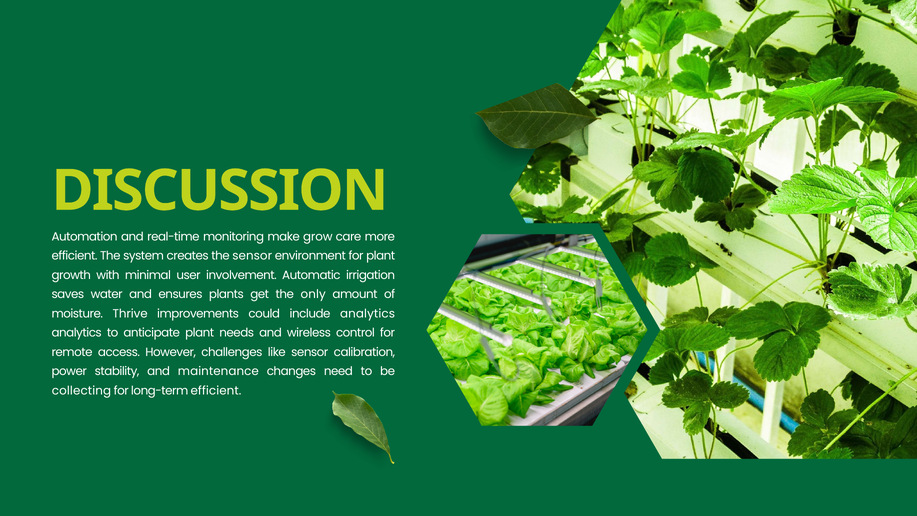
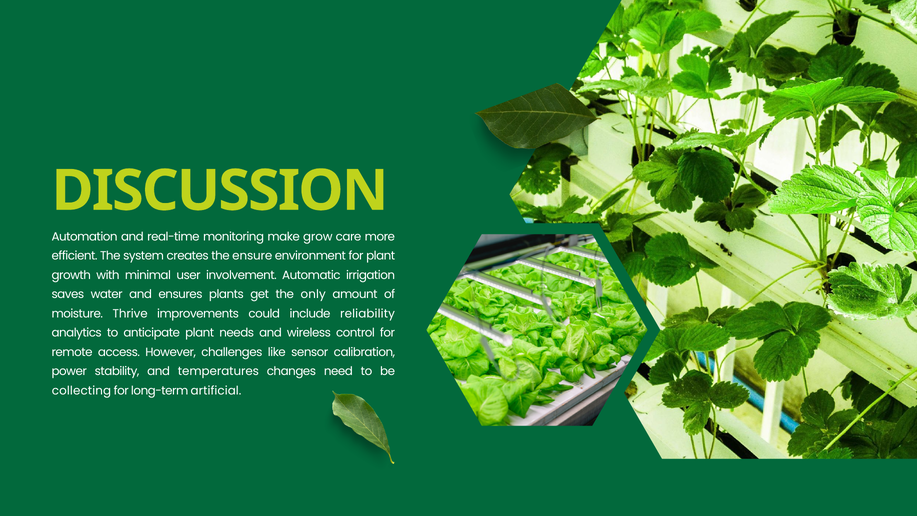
the sensor: sensor -> ensure (252, 256)
include analytics: analytics -> reliability (368, 314)
maintenance: maintenance -> temperatures (218, 371)
long-term efficient: efficient -> artificial (216, 391)
